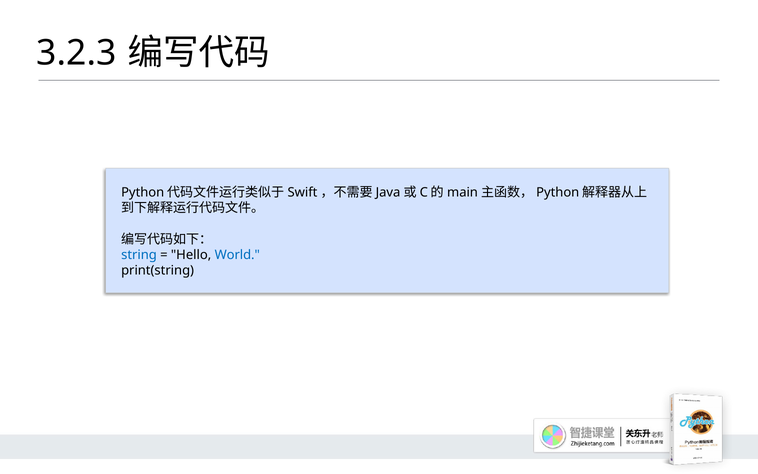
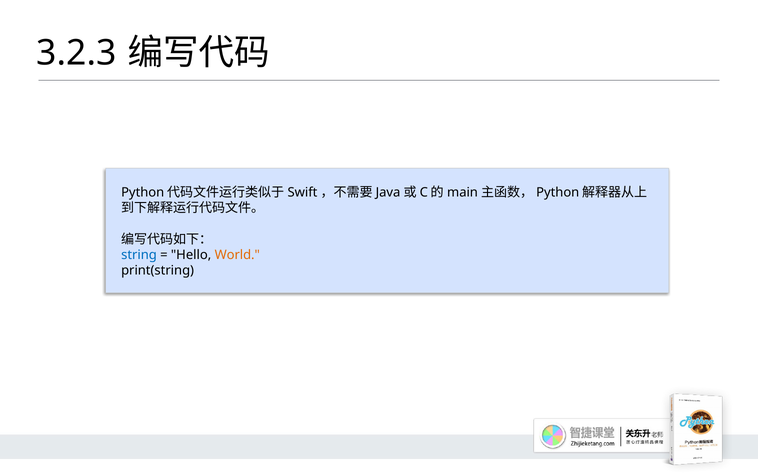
World colour: blue -> orange (237, 255)
